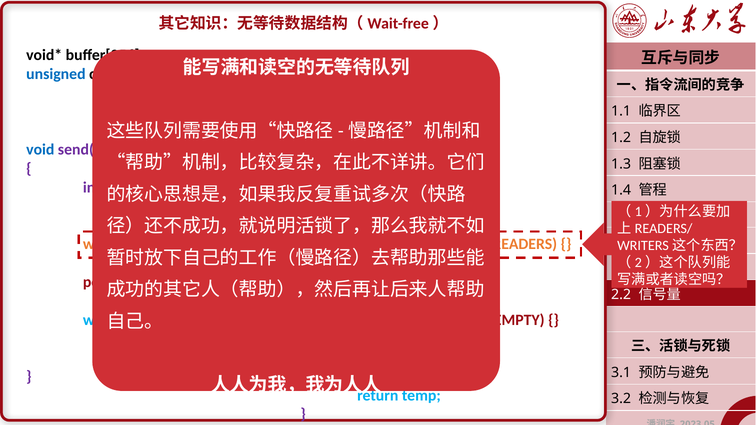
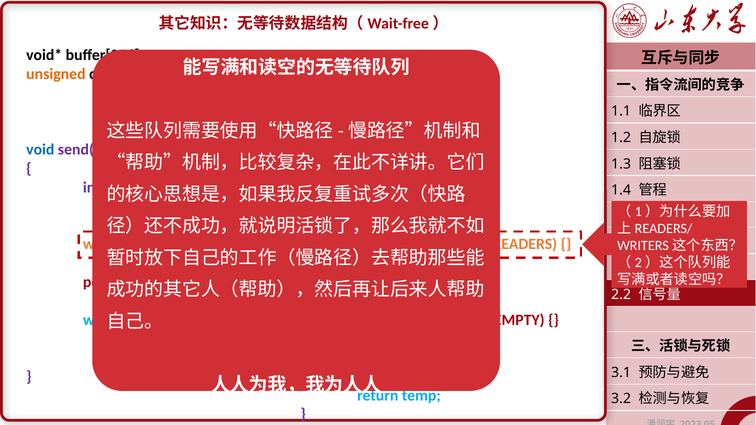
unsigned colour: blue -> orange (56, 74)
